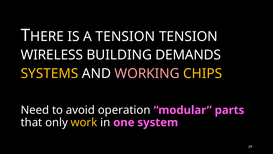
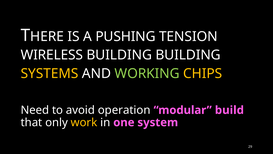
A TENSION: TENSION -> PUSHING (125, 36)
BUILDING DEMANDS: DEMANDS -> BUILDING (188, 55)
WORKING colour: pink -> light green (147, 73)
parts: parts -> build (229, 110)
